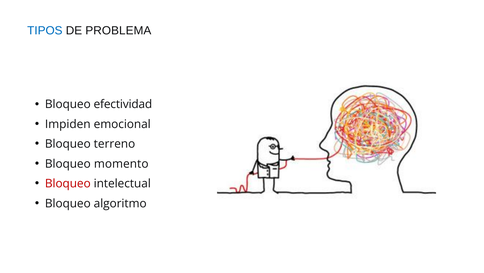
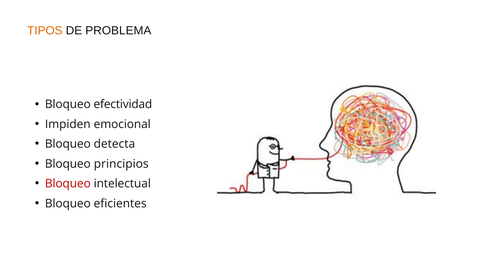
TIPOS colour: blue -> orange (45, 30)
terreno: terreno -> detecta (114, 144)
momento: momento -> principios (121, 163)
algoritmo: algoritmo -> eficientes (120, 203)
